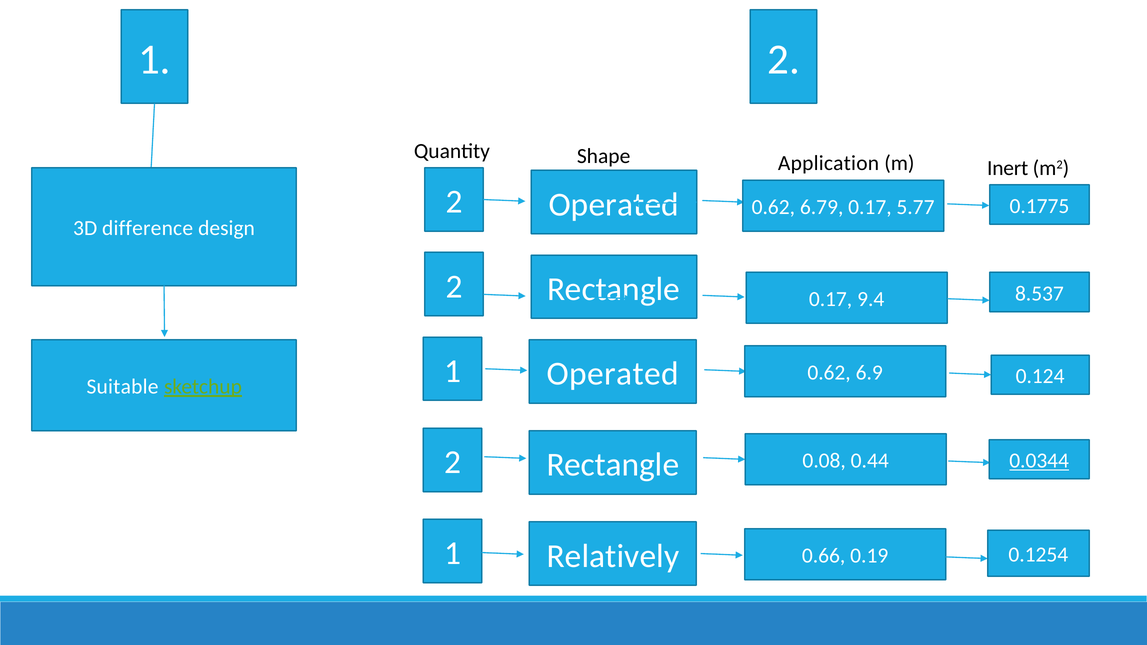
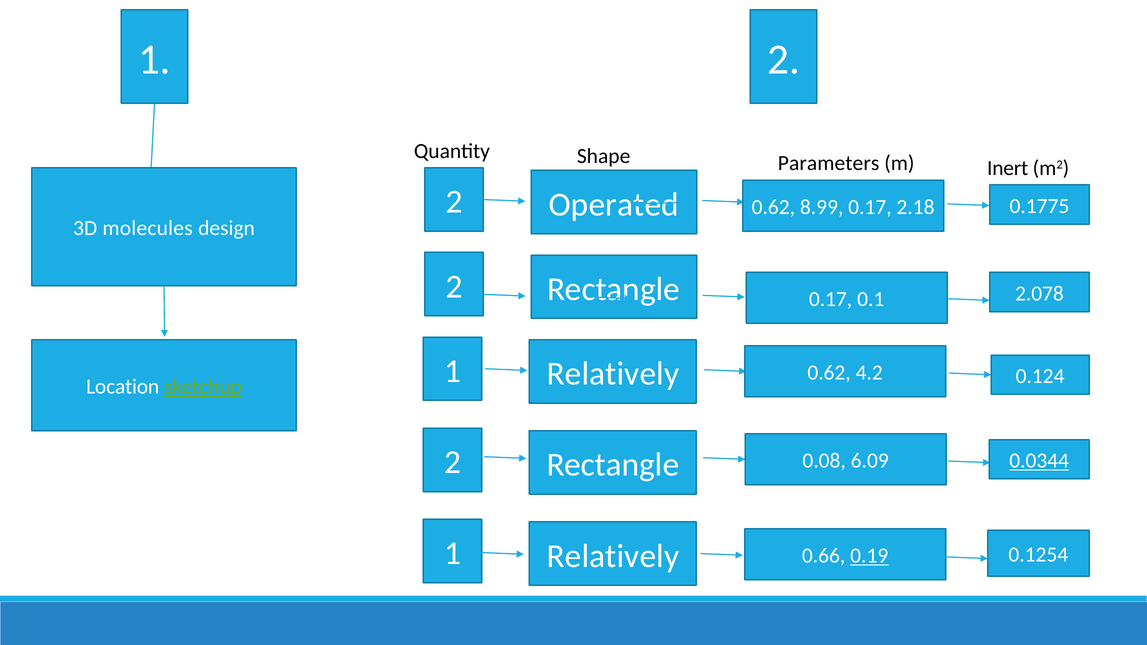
Application: Application -> Parameters (829, 163)
6.79: 6.79 -> 8.99 (822, 207)
5.77: 5.77 -> 2.18 (915, 207)
difference: difference -> molecules (148, 228)
8.537: 8.537 -> 2.078 (1039, 294)
9.4: 9.4 -> 0.1 (871, 299)
Operated: Operated -> Relatively (613, 374)
6.9: 6.9 -> 4.2 (869, 373)
Suitable: Suitable -> Location (123, 387)
0.44: 0.44 -> 6.09 (870, 461)
0.19 underline: none -> present (869, 556)
